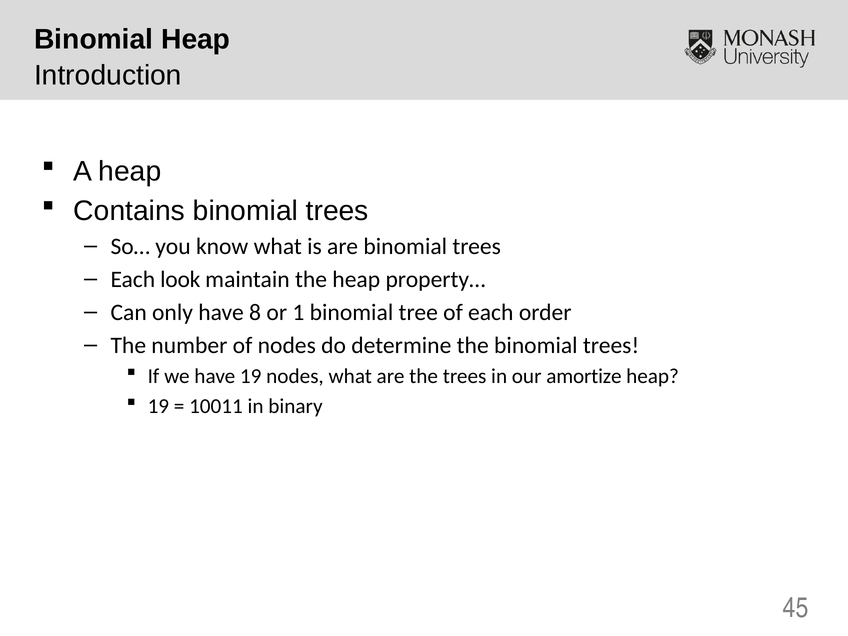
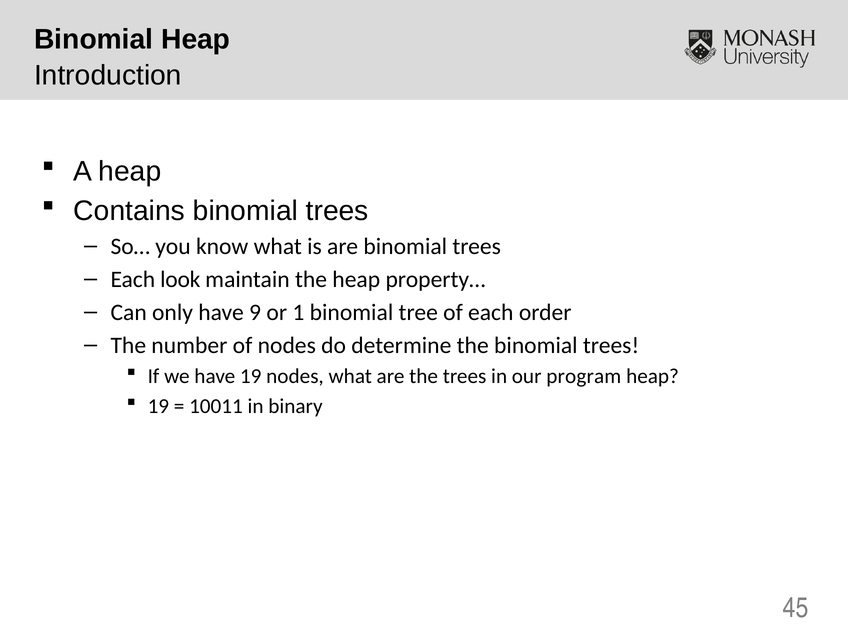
8: 8 -> 9 (255, 313)
amortize: amortize -> program (584, 376)
